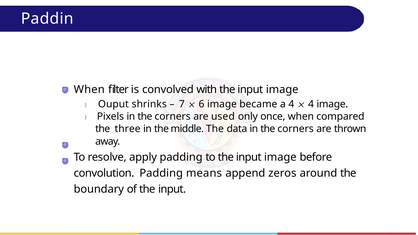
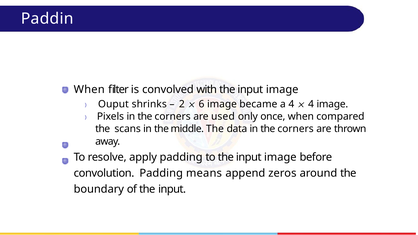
7: 7 -> 2 (182, 104)
three: three -> scans (128, 129)
